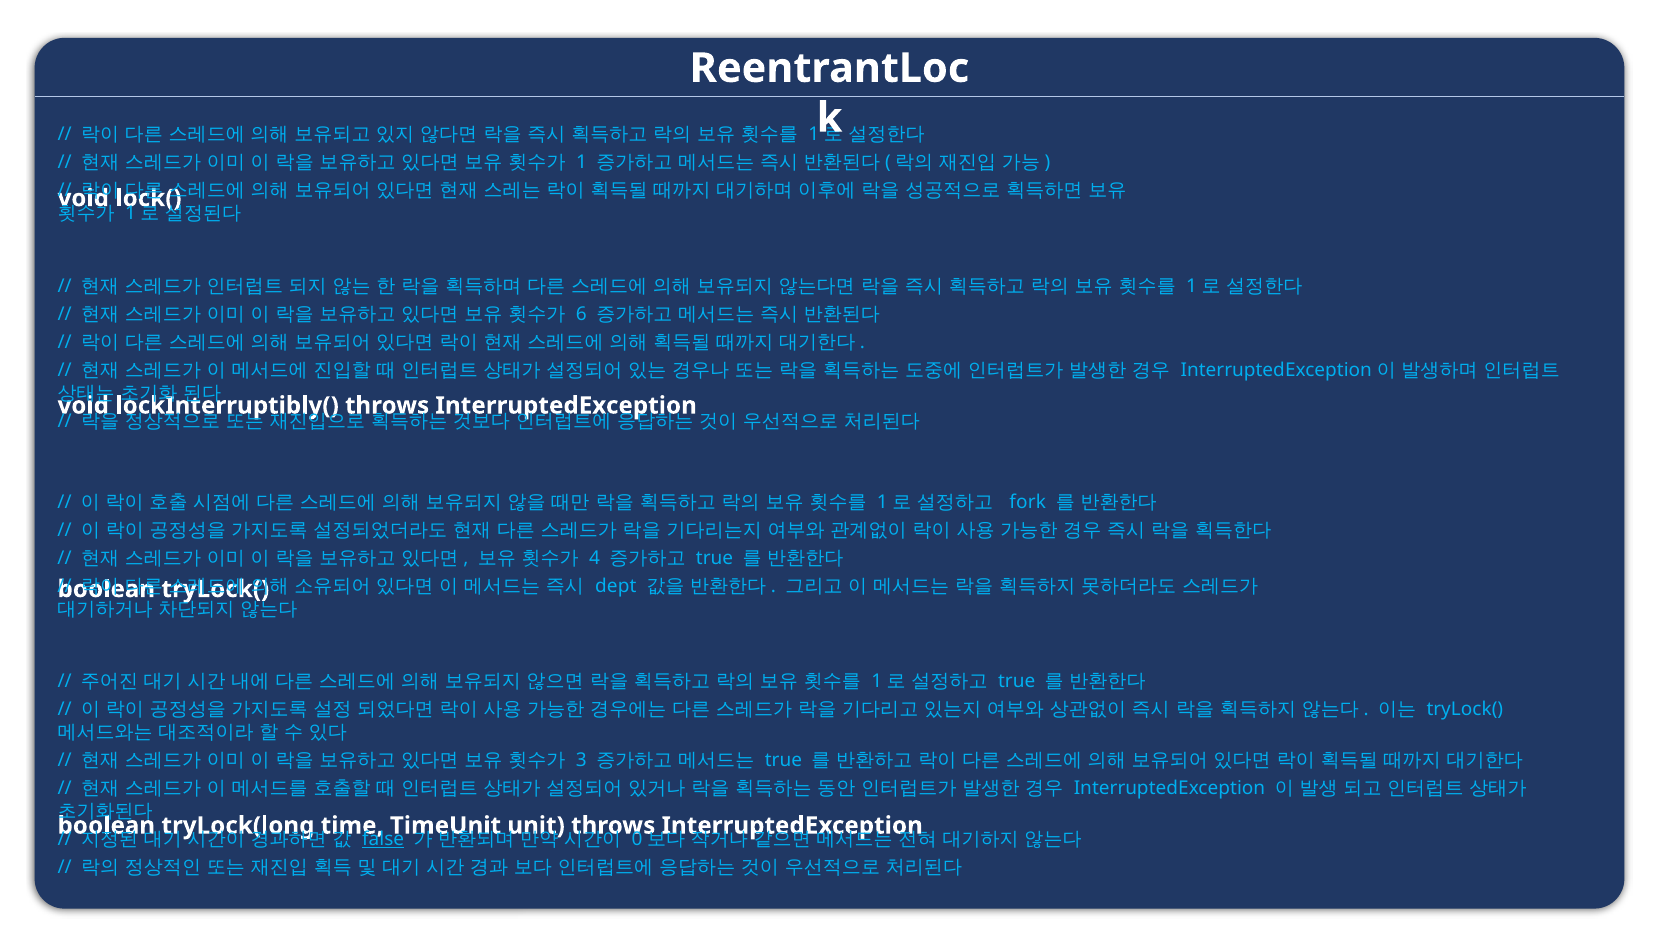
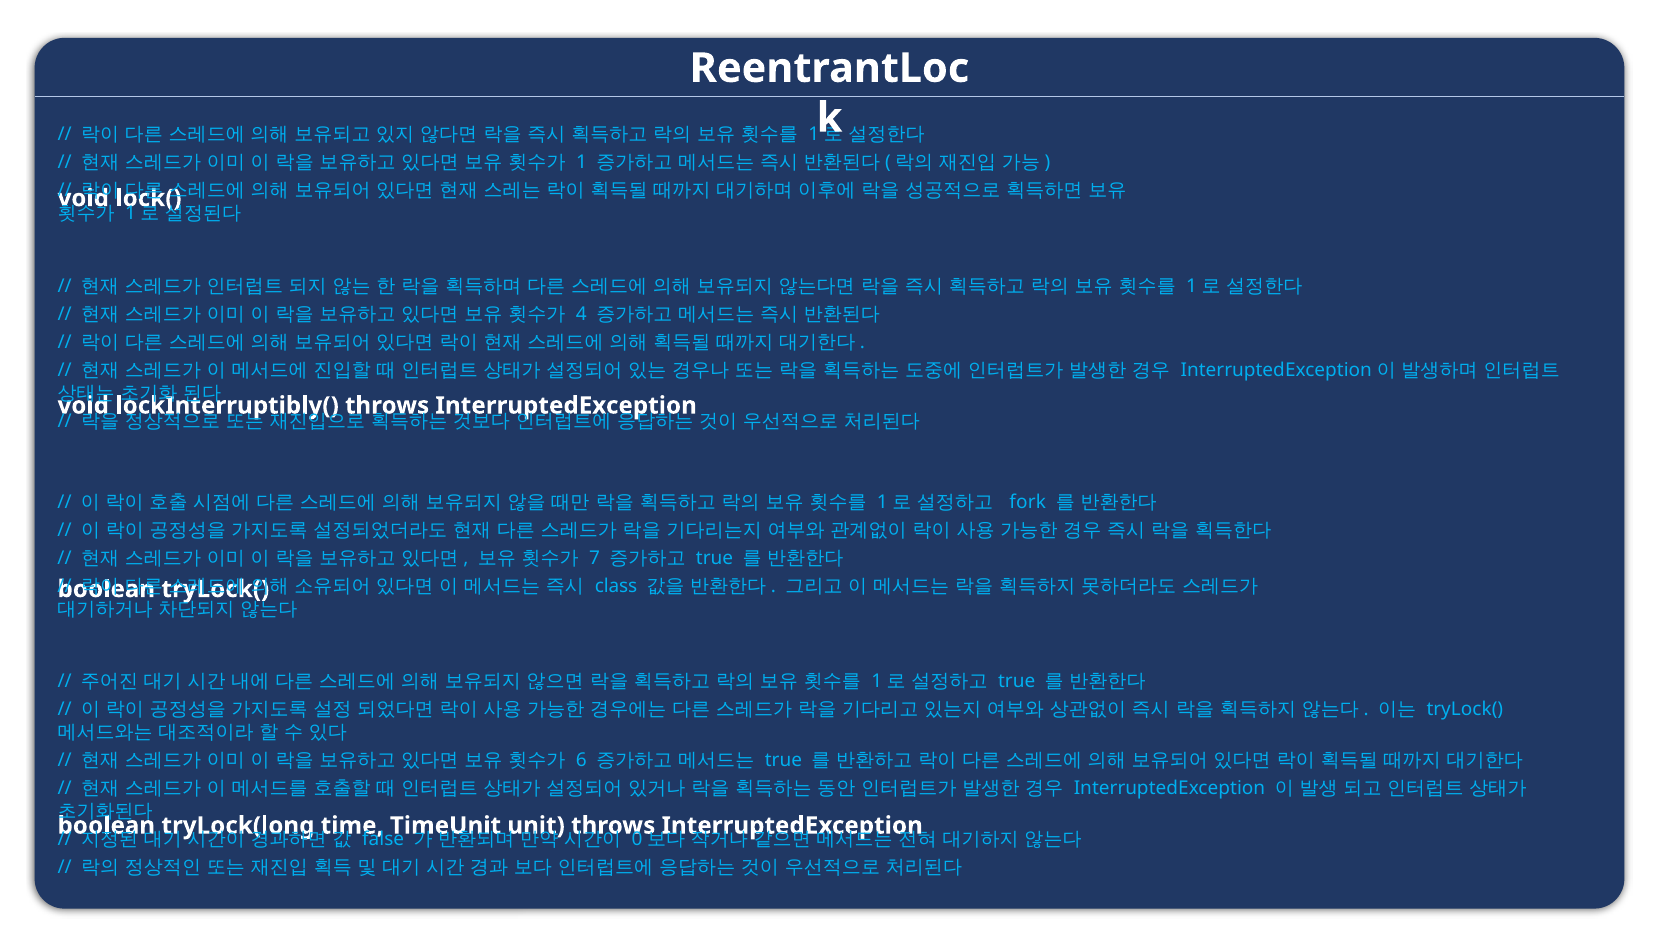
6: 6 -> 4 (581, 314)
4: 4 -> 7 (595, 558)
dept: dept -> class (616, 586)
3: 3 -> 6 (581, 760)
false underline: present -> none (383, 839)
